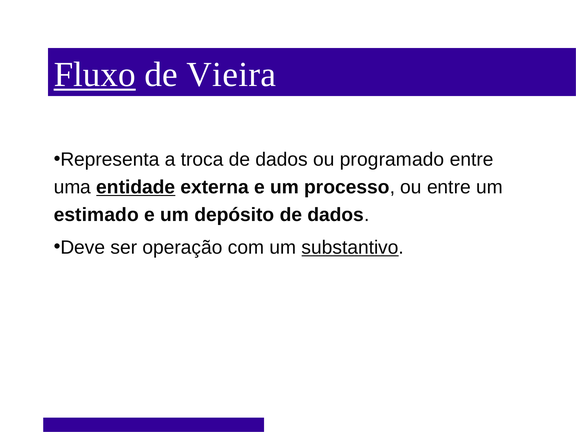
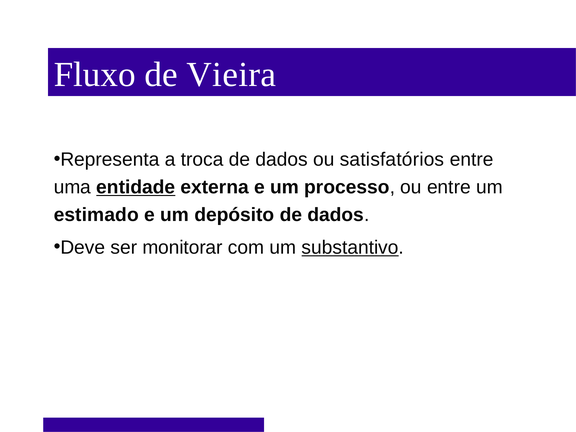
Fluxo underline: present -> none (95, 75)
programado: programado -> satisfatórios (392, 160)
operação: operação -> monitorar (183, 247)
